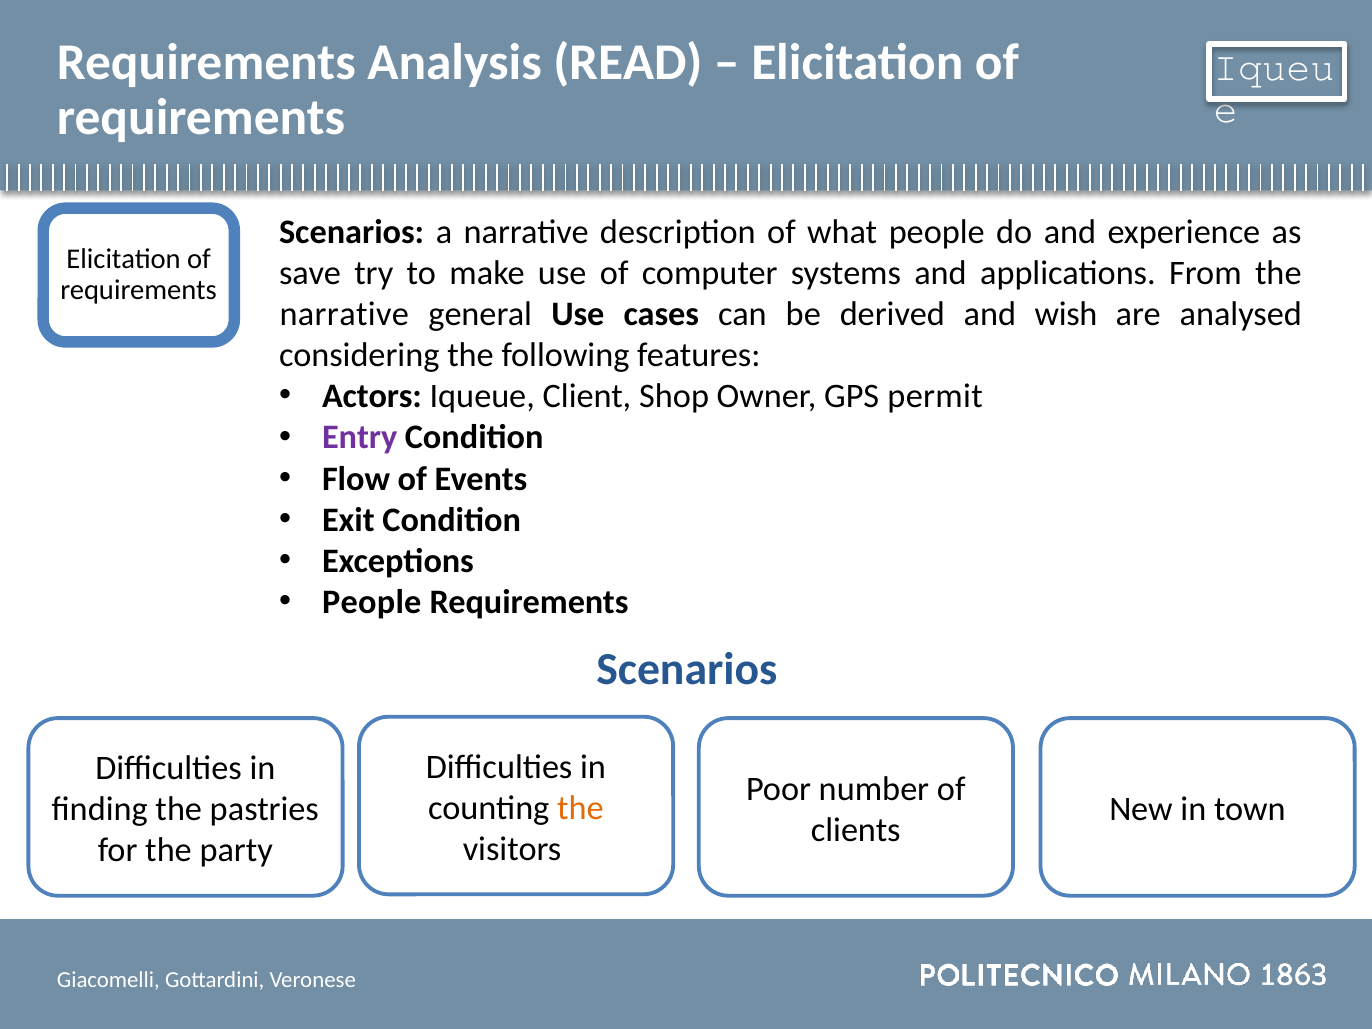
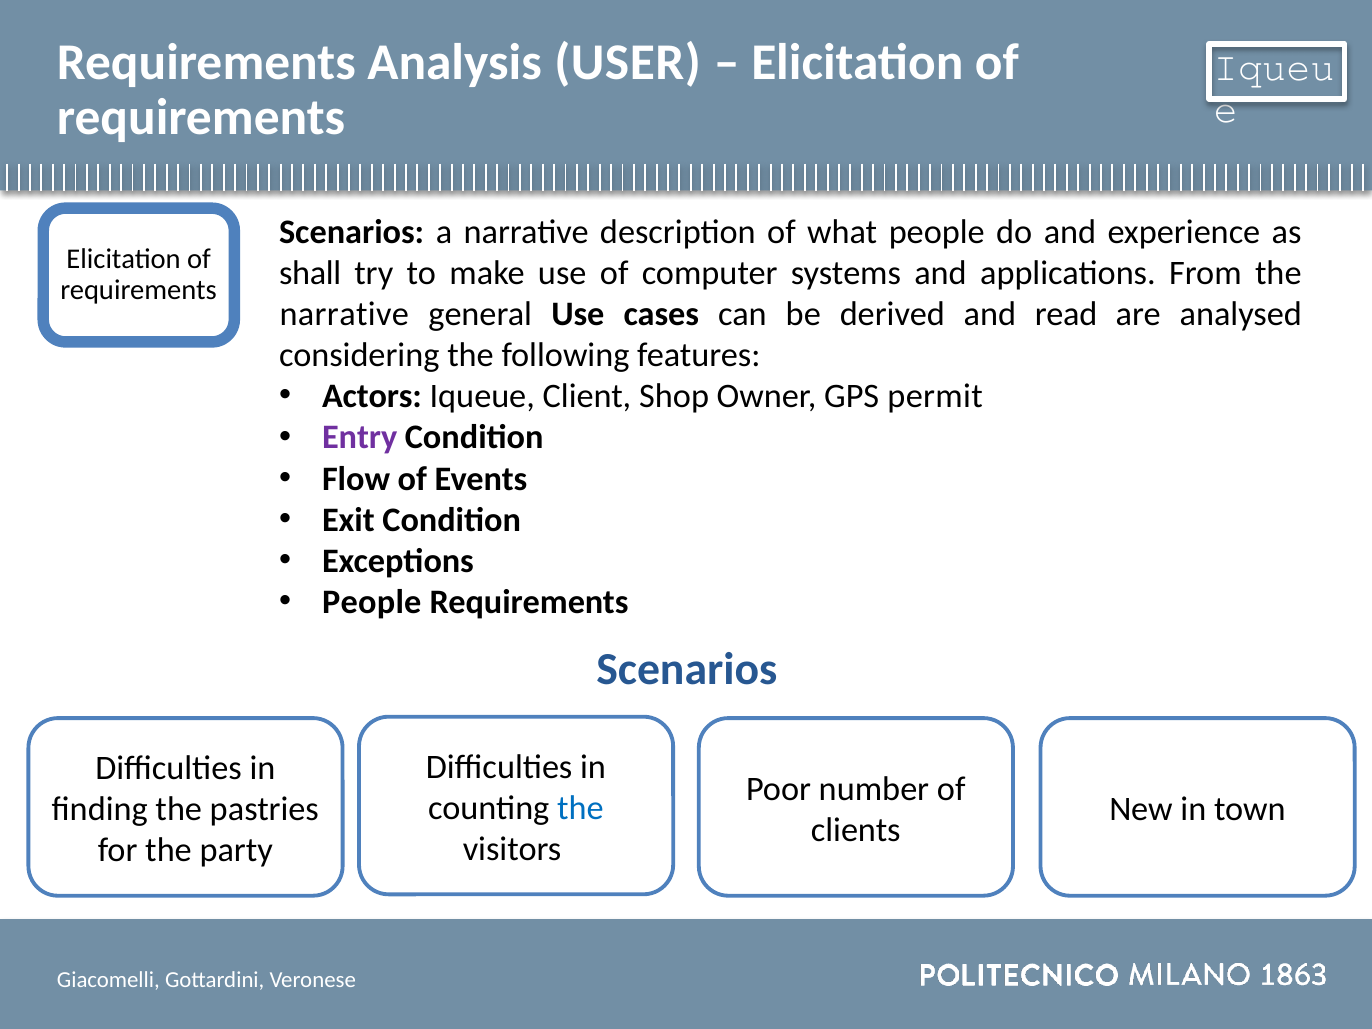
READ: READ -> USER (628, 62)
save: save -> shall (310, 273)
wish: wish -> read (1066, 314)
the colour: orange -> blue (580, 808)
